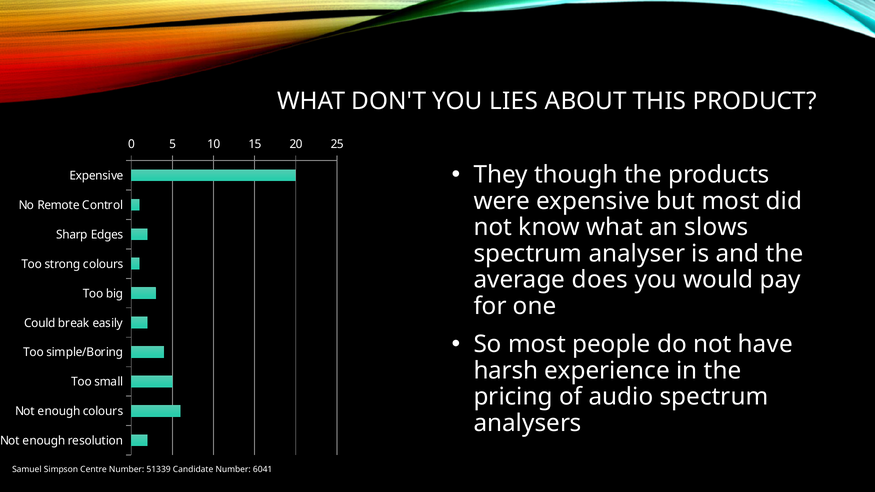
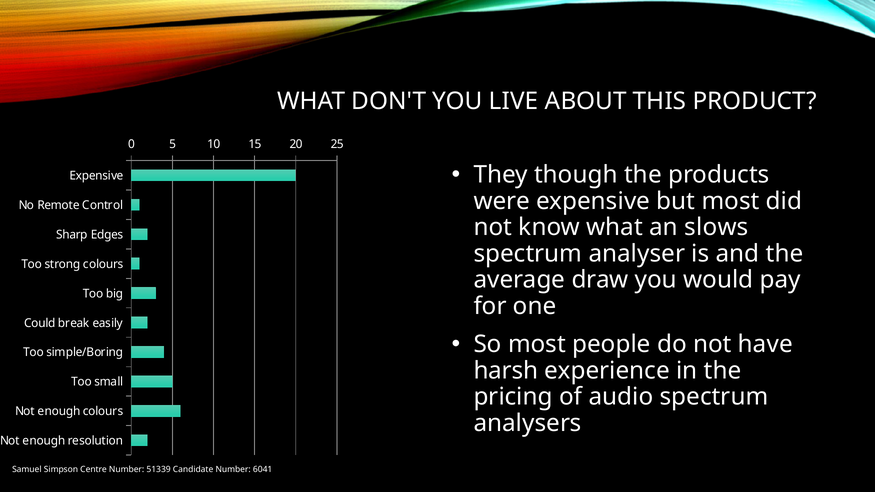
LIES: LIES -> LIVE (514, 101)
does: does -> draw (600, 280)
